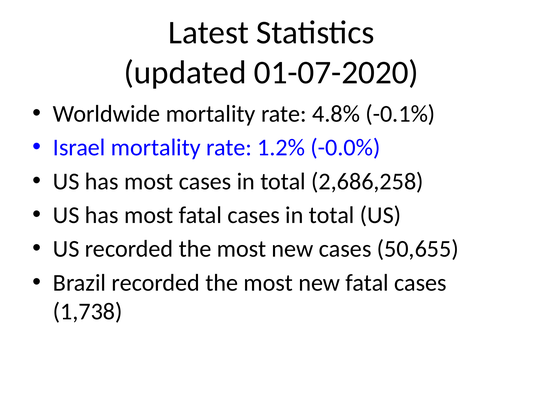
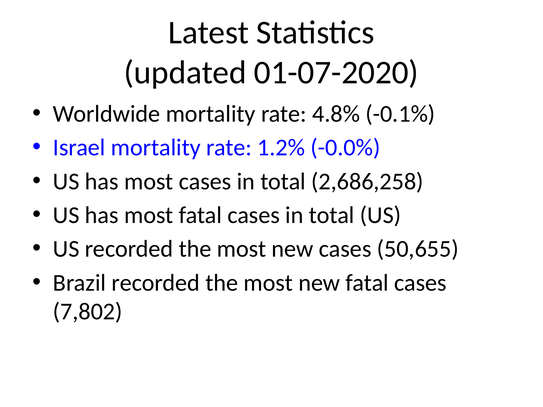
1,738: 1,738 -> 7,802 (88, 312)
